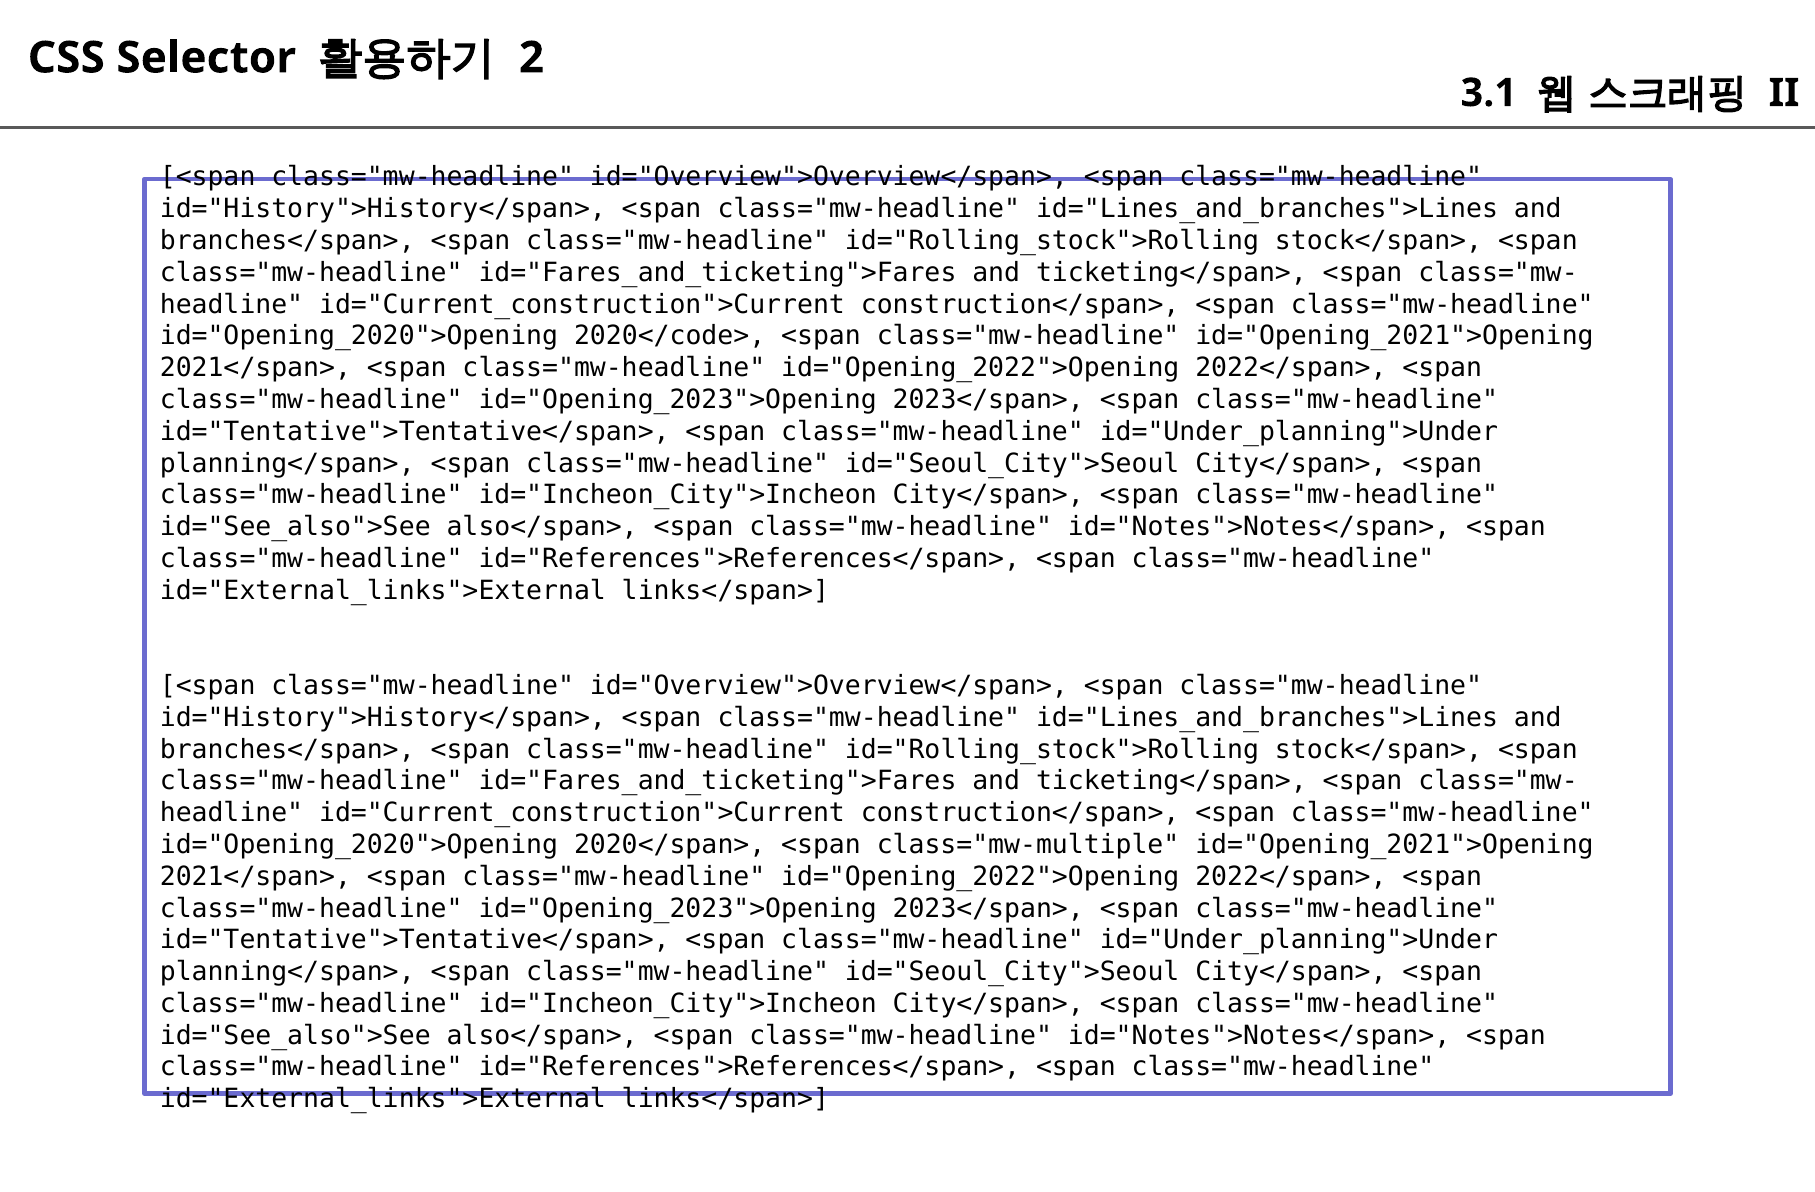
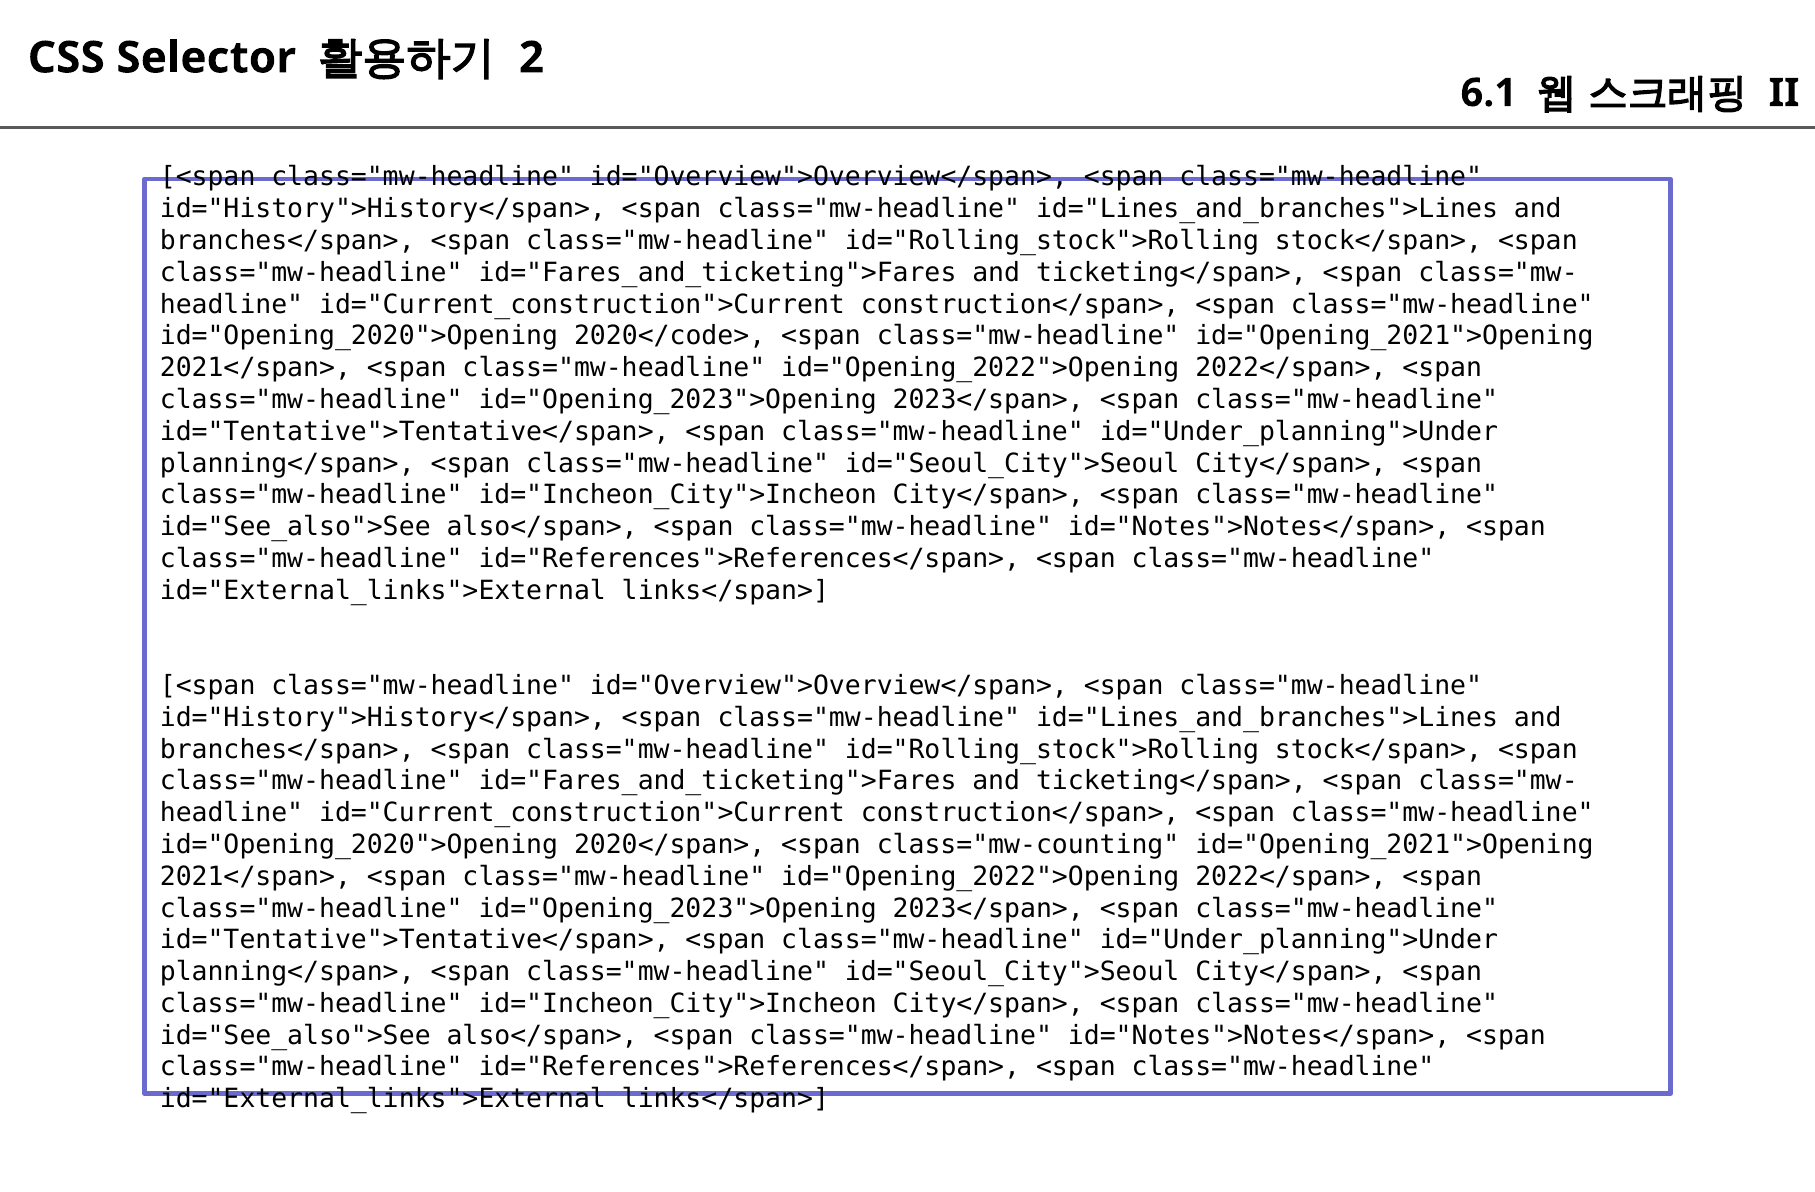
3.1: 3.1 -> 6.1 (1489, 93)
class="mw-multiple: class="mw-multiple -> class="mw-counting (1028, 845)
